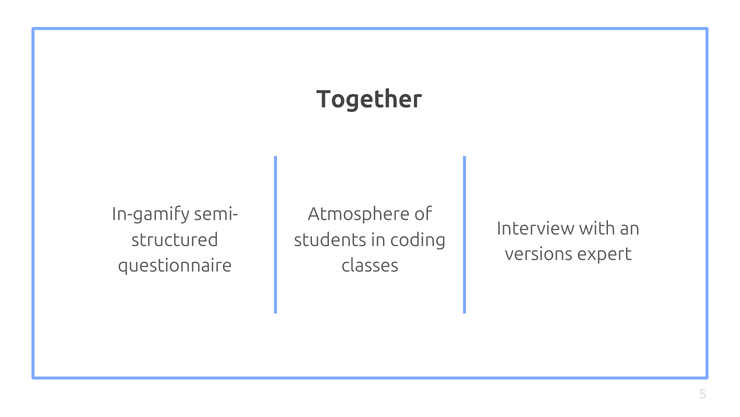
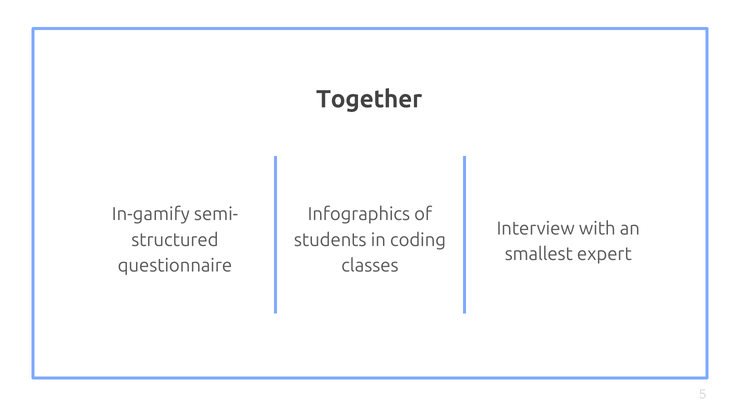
Atmosphere: Atmosphere -> Infographics (359, 214)
versions: versions -> smallest (539, 254)
